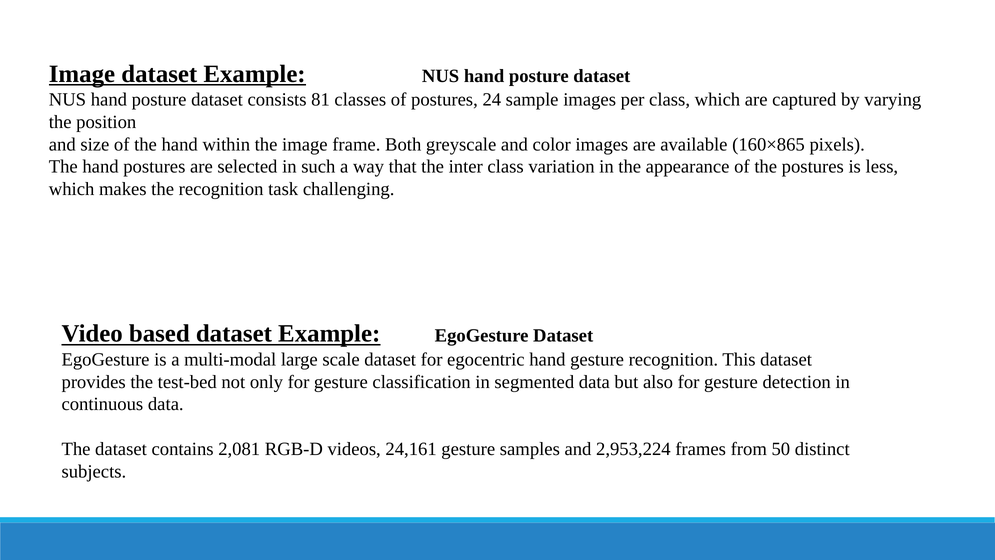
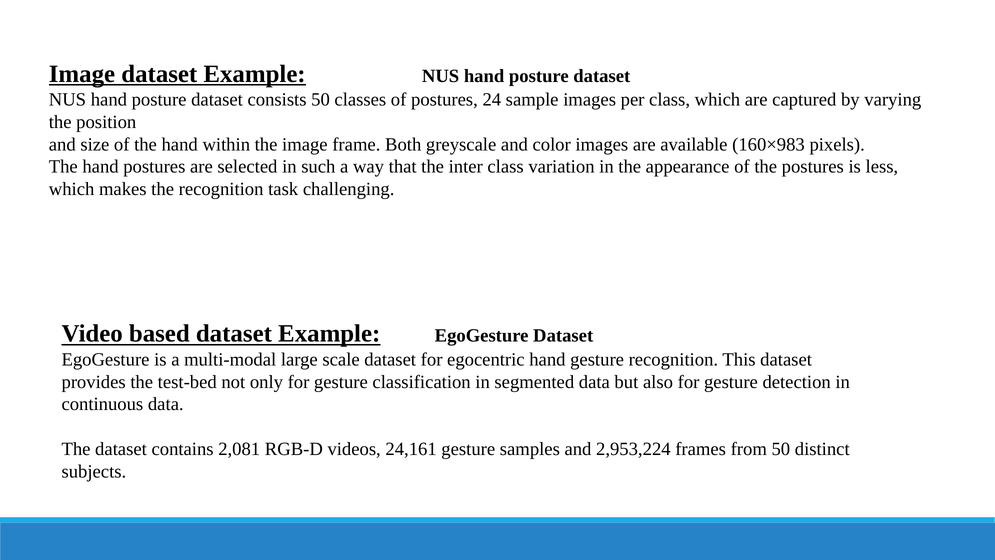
consists 81: 81 -> 50 (321, 99)
160×865: 160×865 -> 160×983 (769, 144)
